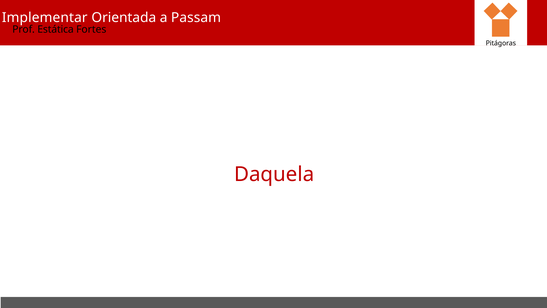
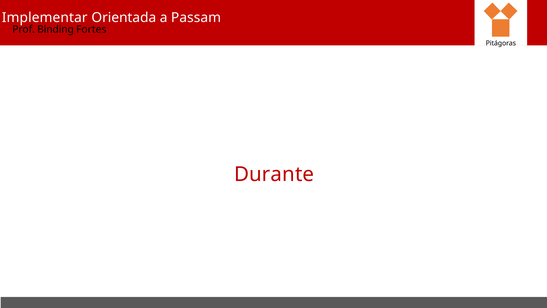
Estática: Estática -> Binding (56, 30)
Daquela: Daquela -> Durante (274, 174)
